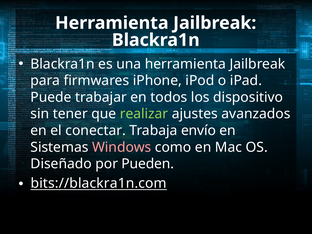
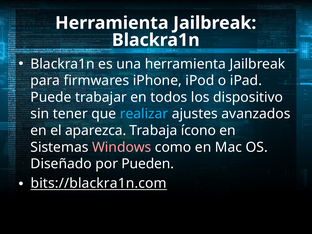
realizar colour: light green -> light blue (144, 114)
conectar: conectar -> aparezca (96, 131)
envío: envío -> ícono (199, 131)
